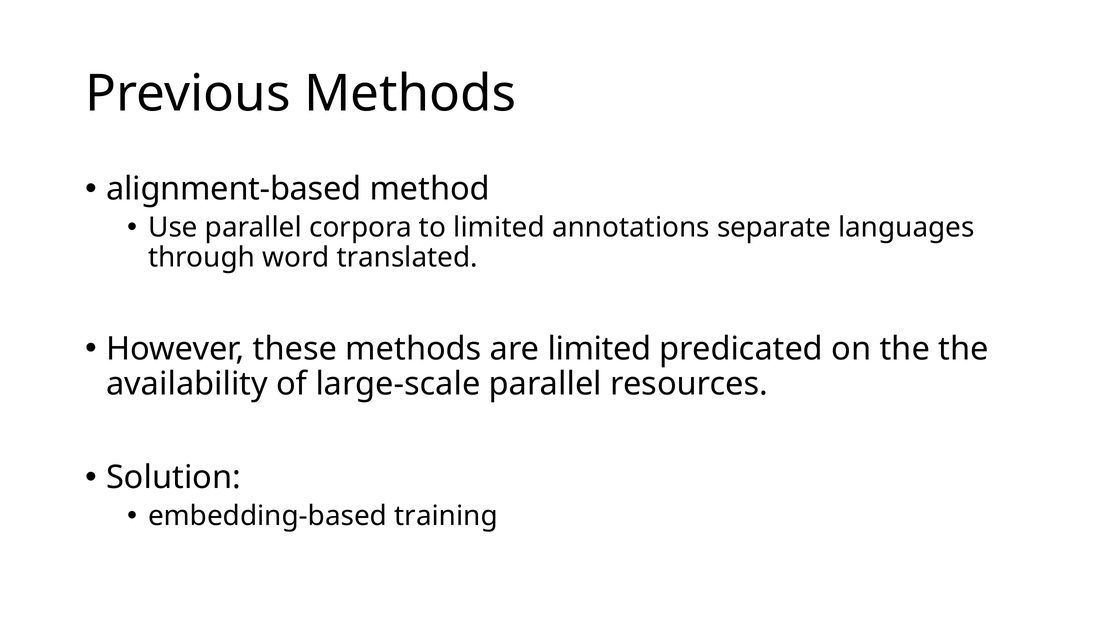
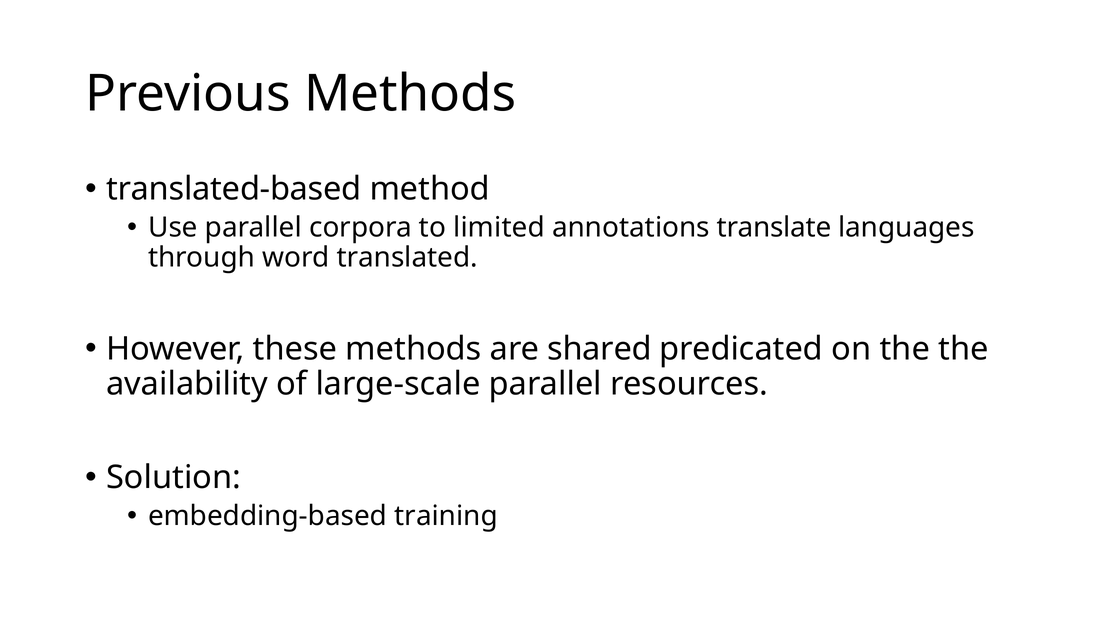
alignment-based: alignment-based -> translated-based (234, 189)
separate: separate -> translate (774, 227)
are limited: limited -> shared (600, 349)
